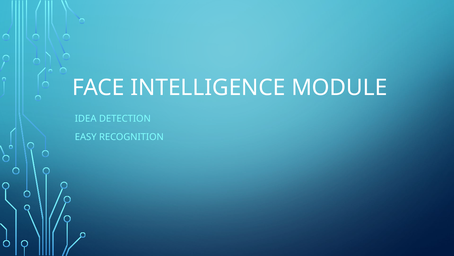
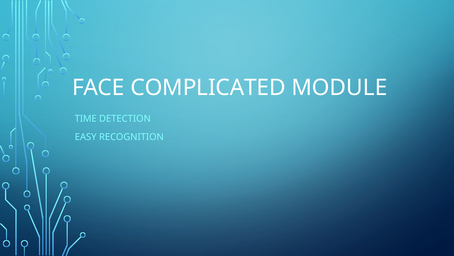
INTELLIGENCE: INTELLIGENCE -> COMPLICATED (208, 87)
IDEA: IDEA -> TIME (86, 118)
